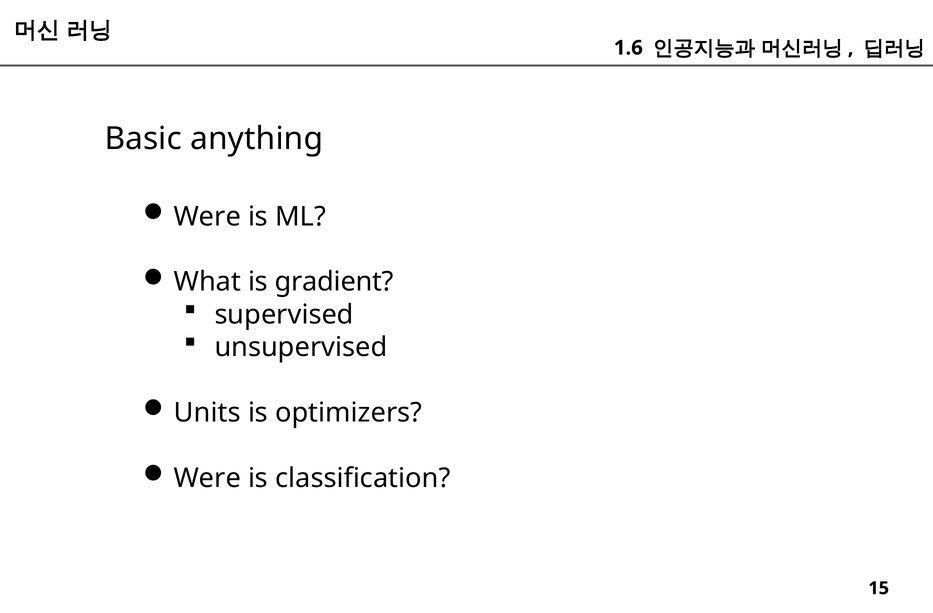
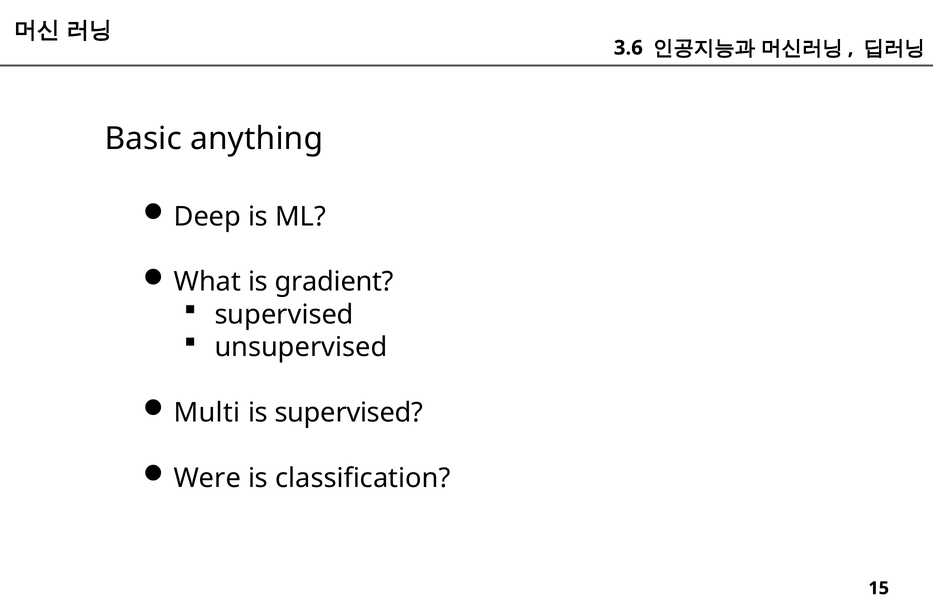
1.6: 1.6 -> 3.6 (628, 48)
Were: Were -> Deep (207, 217)
Units: Units -> Multi (207, 413)
is optimizers: optimizers -> supervised (349, 413)
